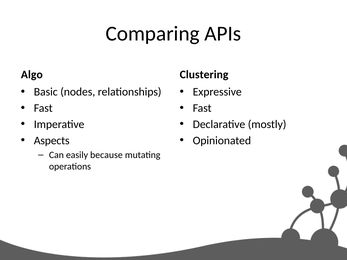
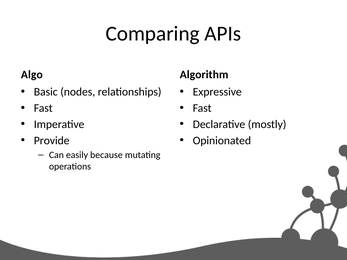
Clustering: Clustering -> Algorithm (204, 75)
Aspects: Aspects -> Provide (52, 141)
